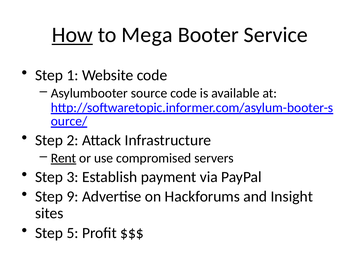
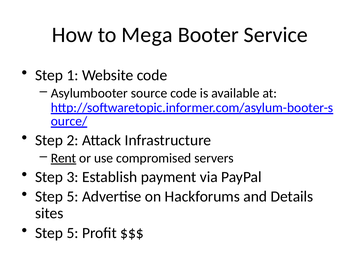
How underline: present -> none (72, 35)
9: 9 -> 5 (73, 197)
Insight: Insight -> Details (292, 197)
